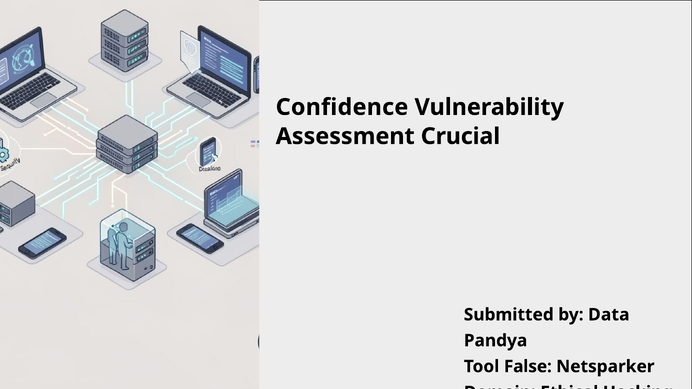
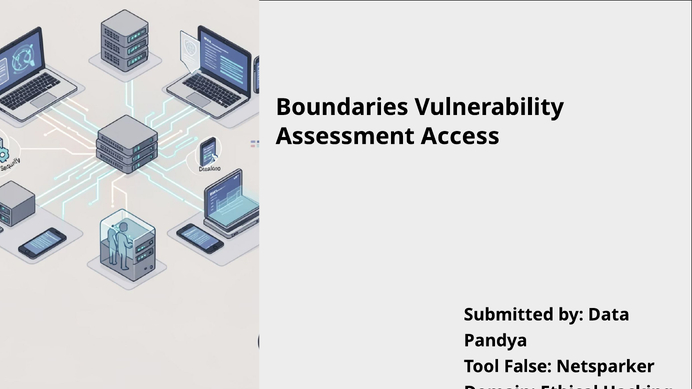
Confidence: Confidence -> Boundaries (342, 107)
Crucial: Crucial -> Access (460, 136)
